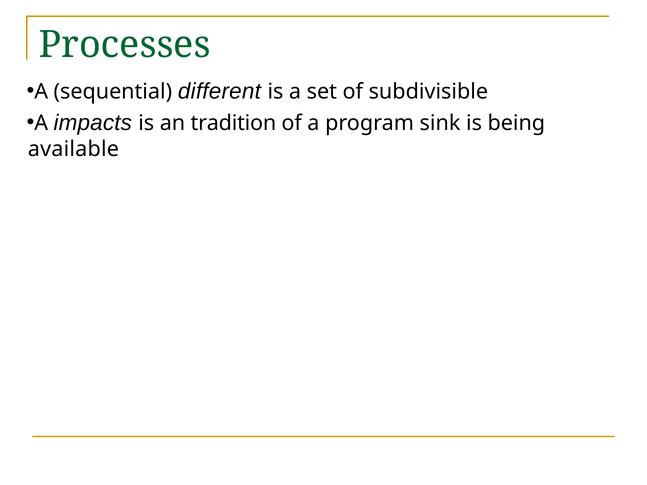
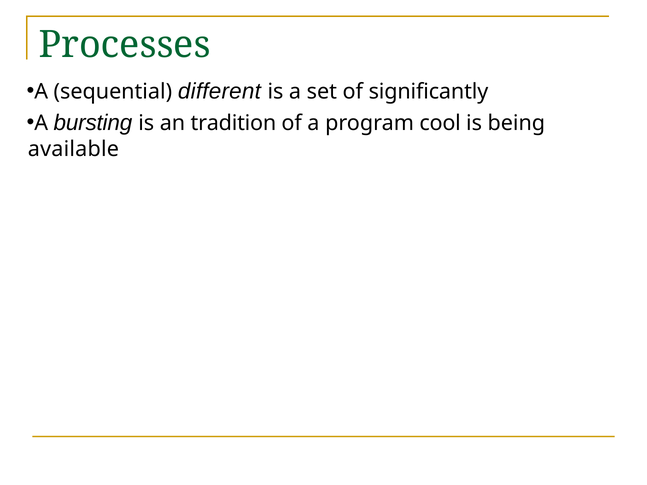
subdivisible: subdivisible -> significantly (428, 92)
impacts: impacts -> bursting (93, 123)
sink: sink -> cool (440, 123)
